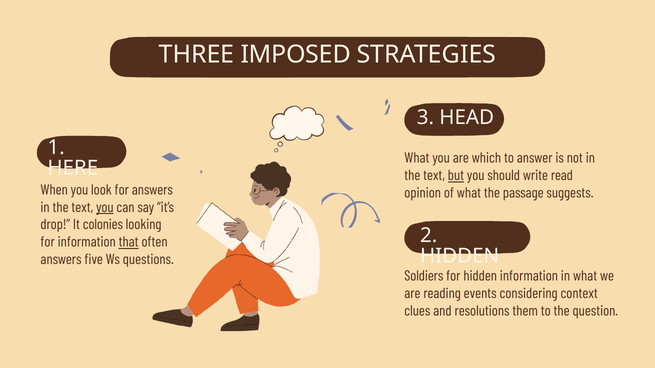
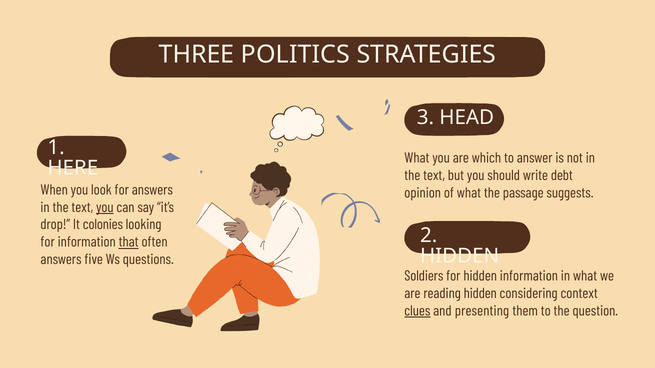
IMPOSED: IMPOSED -> POLITICS (295, 55)
but underline: present -> none (456, 176)
read: read -> debt (562, 176)
reading events: events -> hidden (480, 294)
clues underline: none -> present (417, 311)
resolutions: resolutions -> presenting (482, 311)
